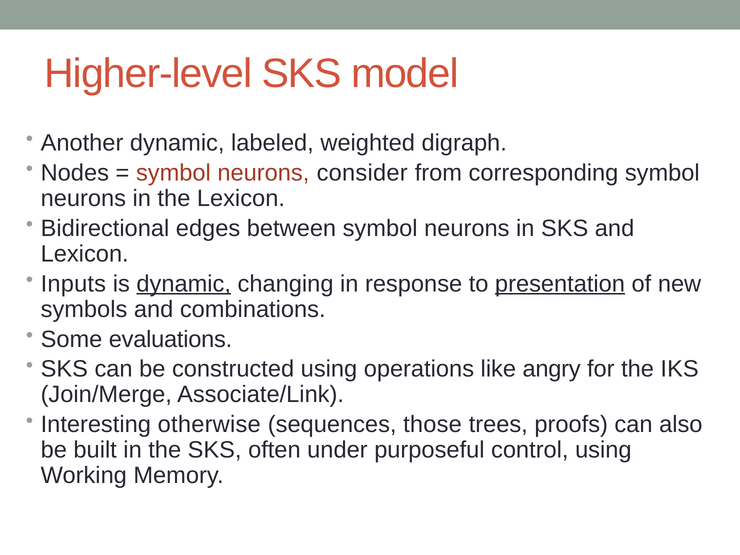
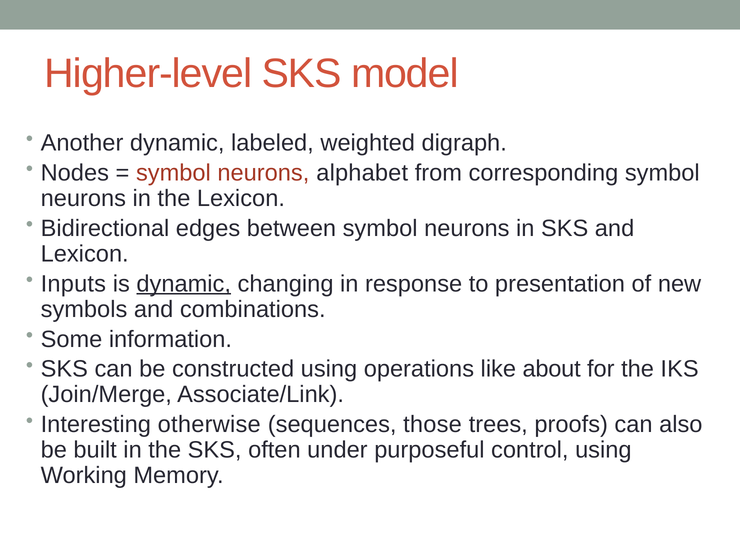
consider: consider -> alphabet (362, 173)
presentation underline: present -> none (560, 284)
evaluations: evaluations -> information (170, 339)
angry: angry -> about (552, 369)
